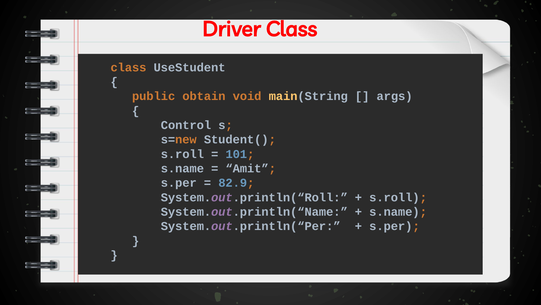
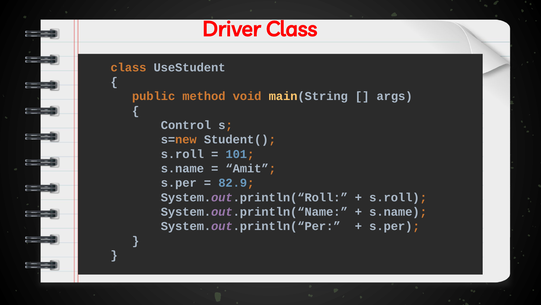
obtain: obtain -> method (204, 96)
